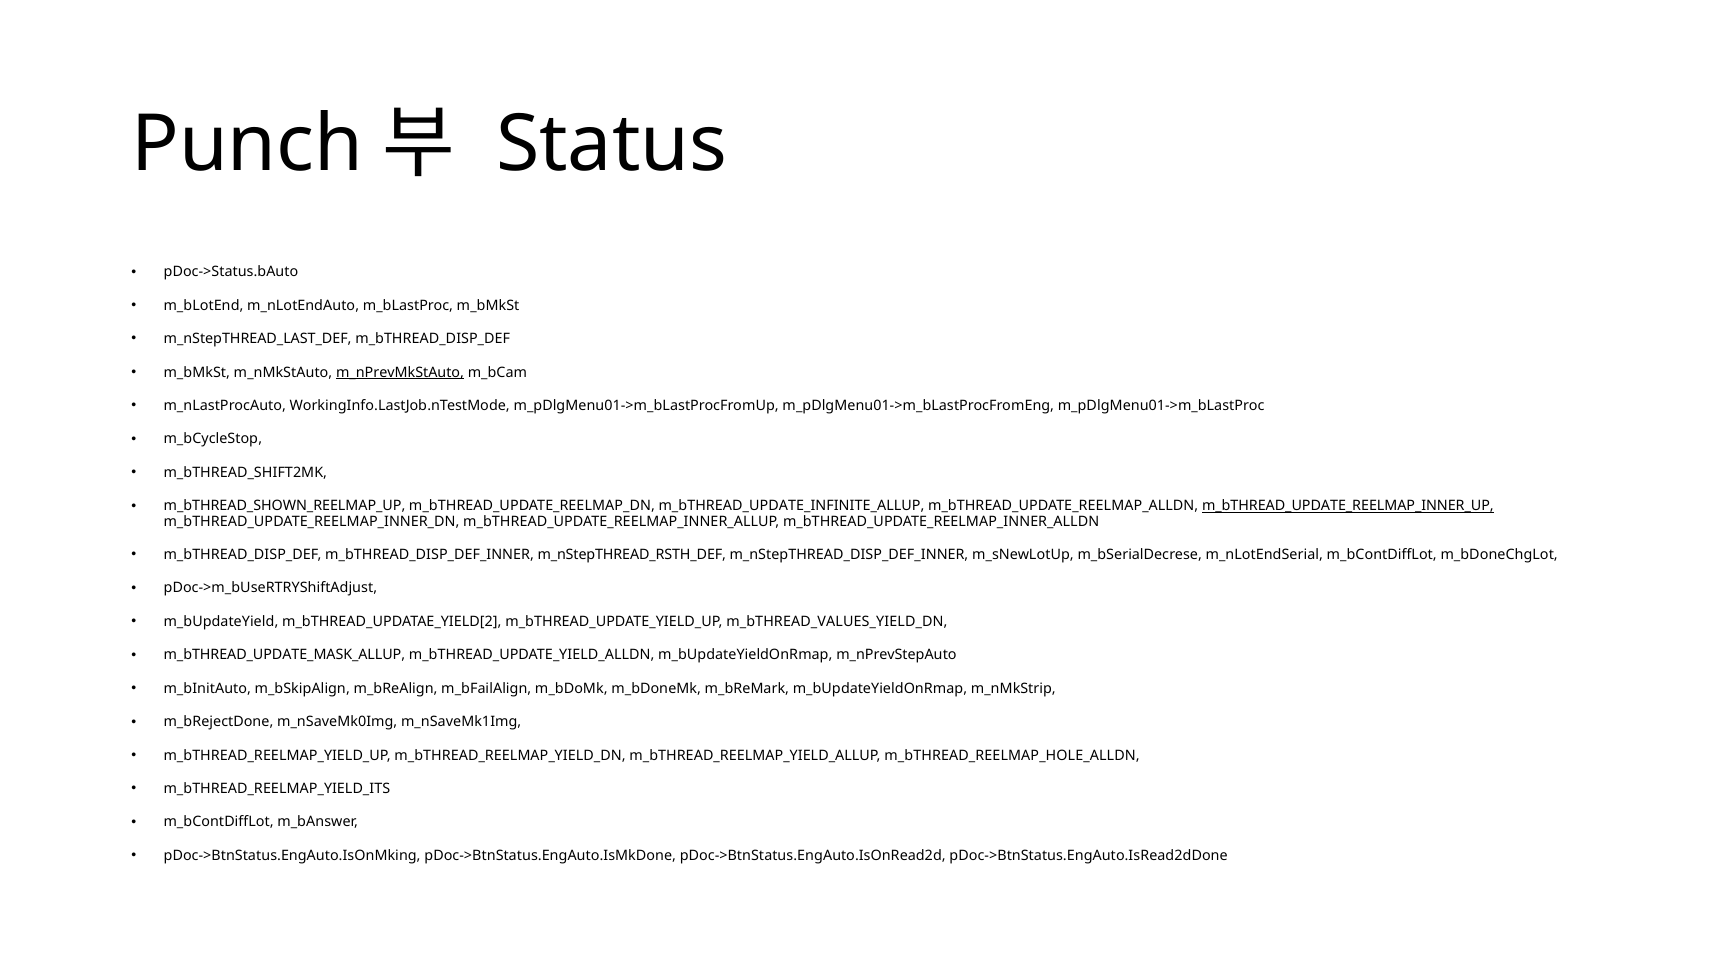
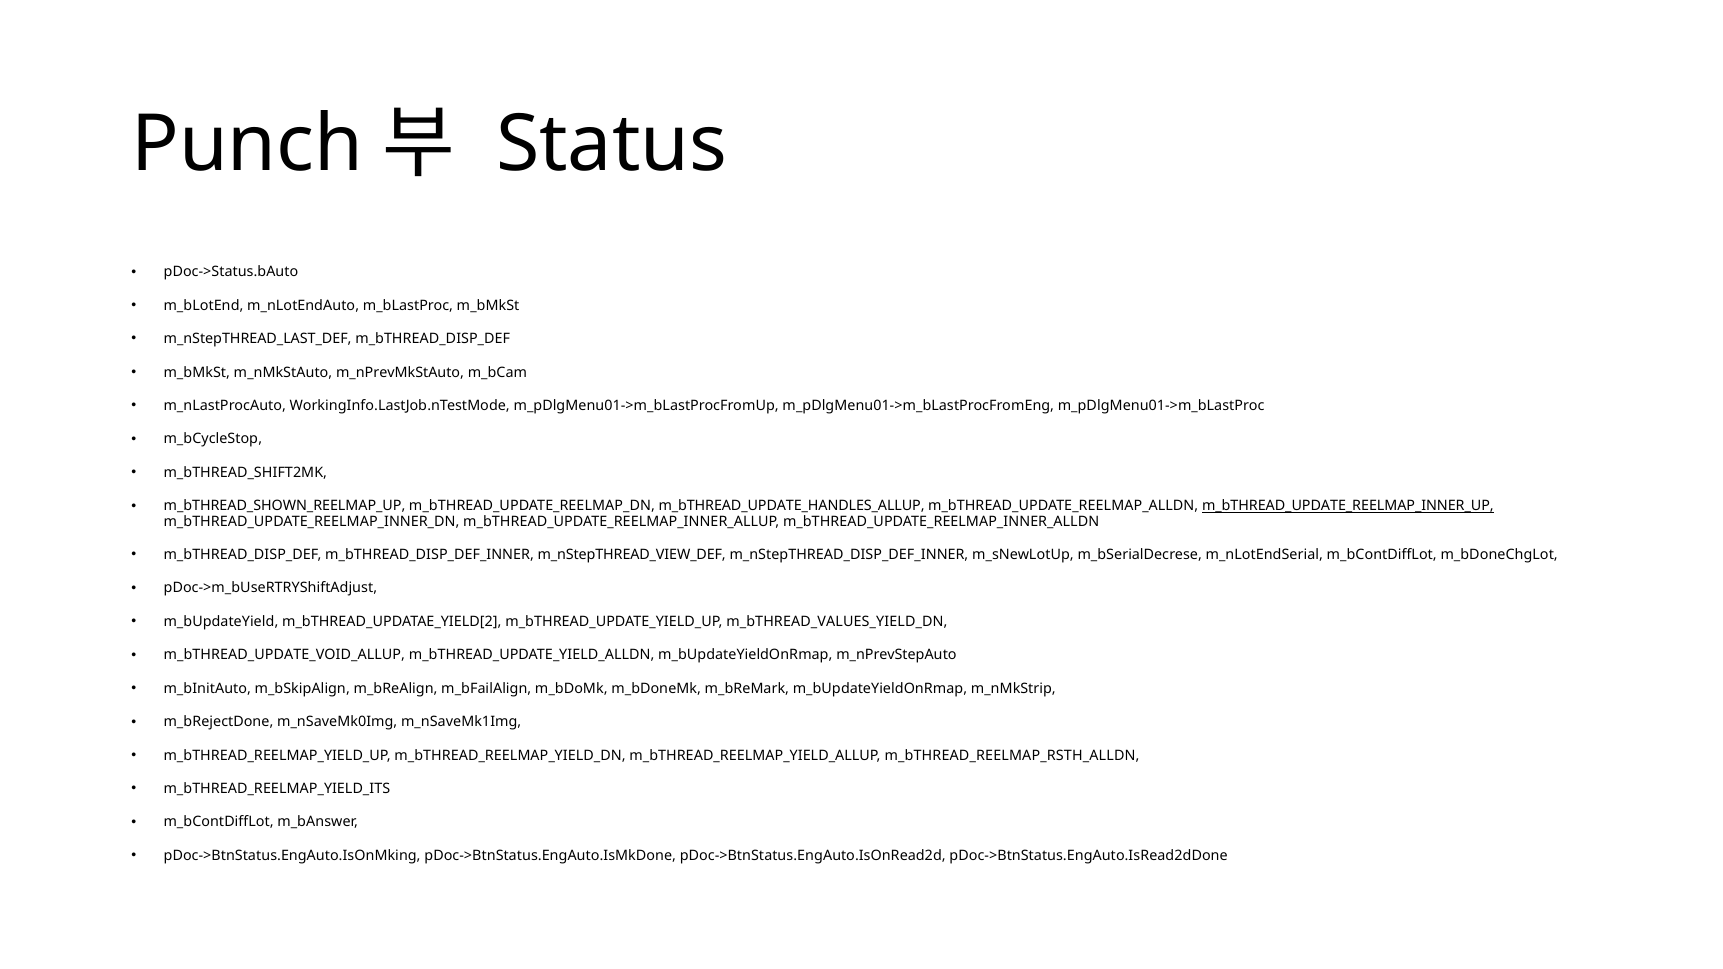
m_nPrevMkStAuto underline: present -> none (400, 372)
m_bTHREAD_UPDATE_INFINITE_ALLUP: m_bTHREAD_UPDATE_INFINITE_ALLUP -> m_bTHREAD_UPDATE_HANDLES_ALLUP (792, 506)
m_nStepTHREAD_RSTH_DEF: m_nStepTHREAD_RSTH_DEF -> m_nStepTHREAD_VIEW_DEF (632, 555)
m_bTHREAD_UPDATE_MASK_ALLUP: m_bTHREAD_UPDATE_MASK_ALLUP -> m_bTHREAD_UPDATE_VOID_ALLUP (284, 655)
m_bTHREAD_REELMAP_HOLE_ALLDN: m_bTHREAD_REELMAP_HOLE_ALLDN -> m_bTHREAD_REELMAP_RSTH_ALLDN (1012, 755)
